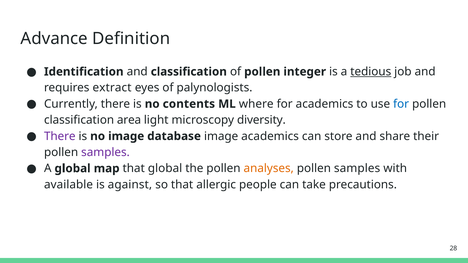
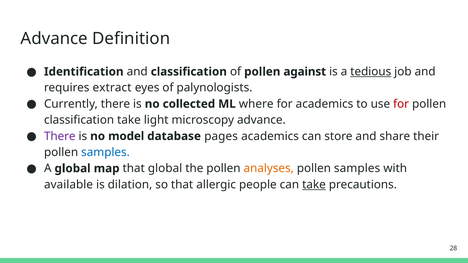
integer: integer -> against (305, 72)
contents: contents -> collected (189, 104)
for colour: blue -> red (401, 104)
classification area: area -> take (129, 120)
microscopy diversity: diversity -> advance (261, 120)
no image: image -> model (126, 136)
database image: image -> pages (221, 136)
samples colour: purple -> blue (105, 152)
against: against -> dilation (130, 185)
take underline: none -> present (314, 185)
